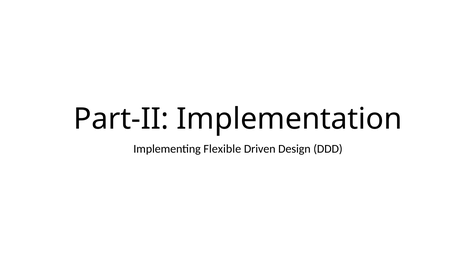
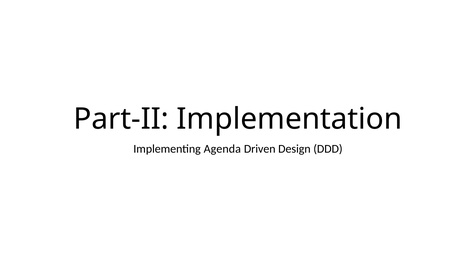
Flexible: Flexible -> Agenda (222, 149)
